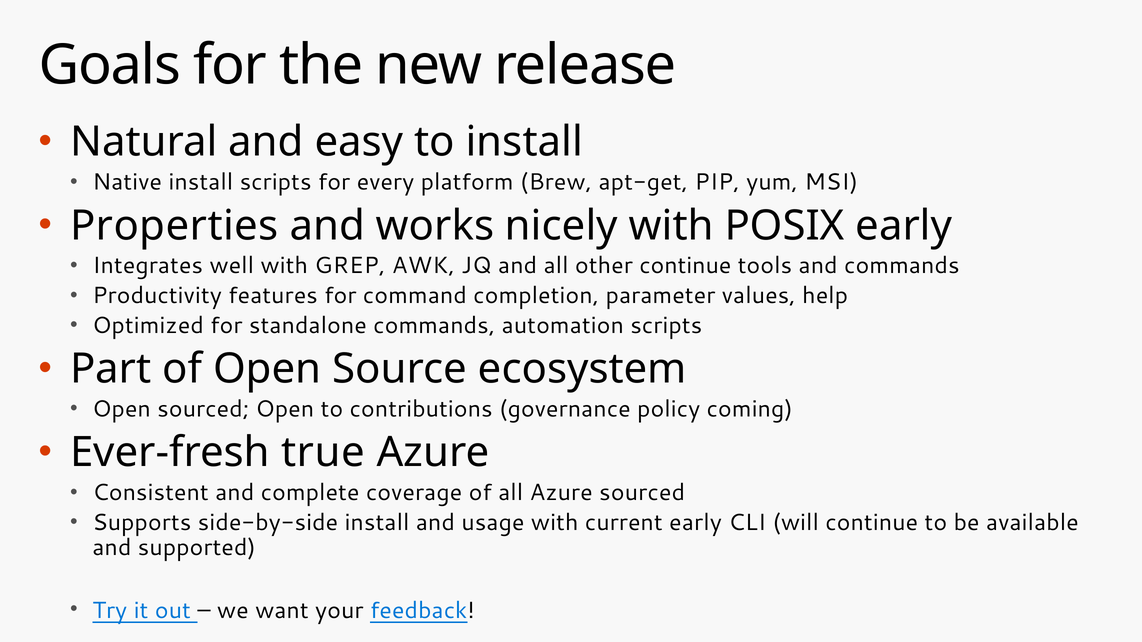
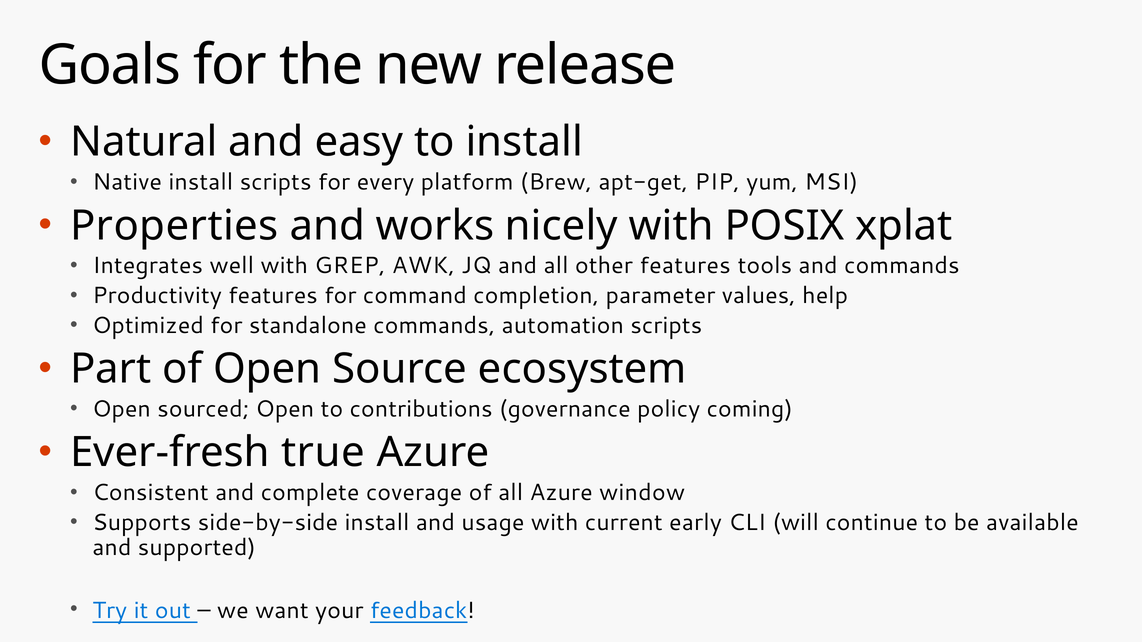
POSIX early: early -> xplat (904, 226)
other continue: continue -> features (685, 266)
Azure sourced: sourced -> window (642, 493)
